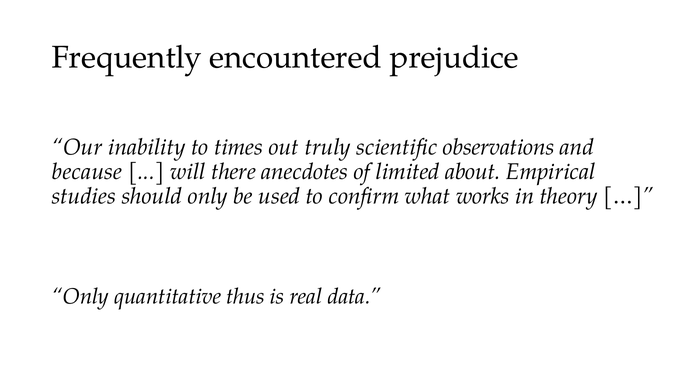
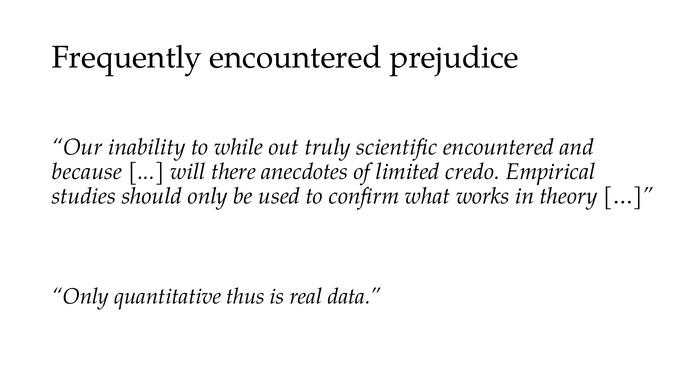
times: times -> while (239, 147)
scientific observations: observations -> encountered (499, 147)
about: about -> credo (473, 172)
